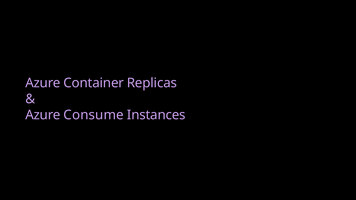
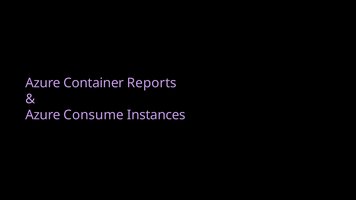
Replicas: Replicas -> Reports (152, 83)
